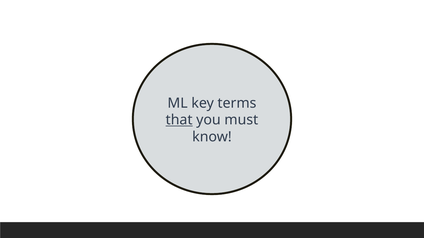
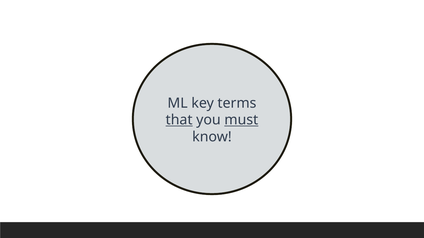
must underline: none -> present (241, 120)
